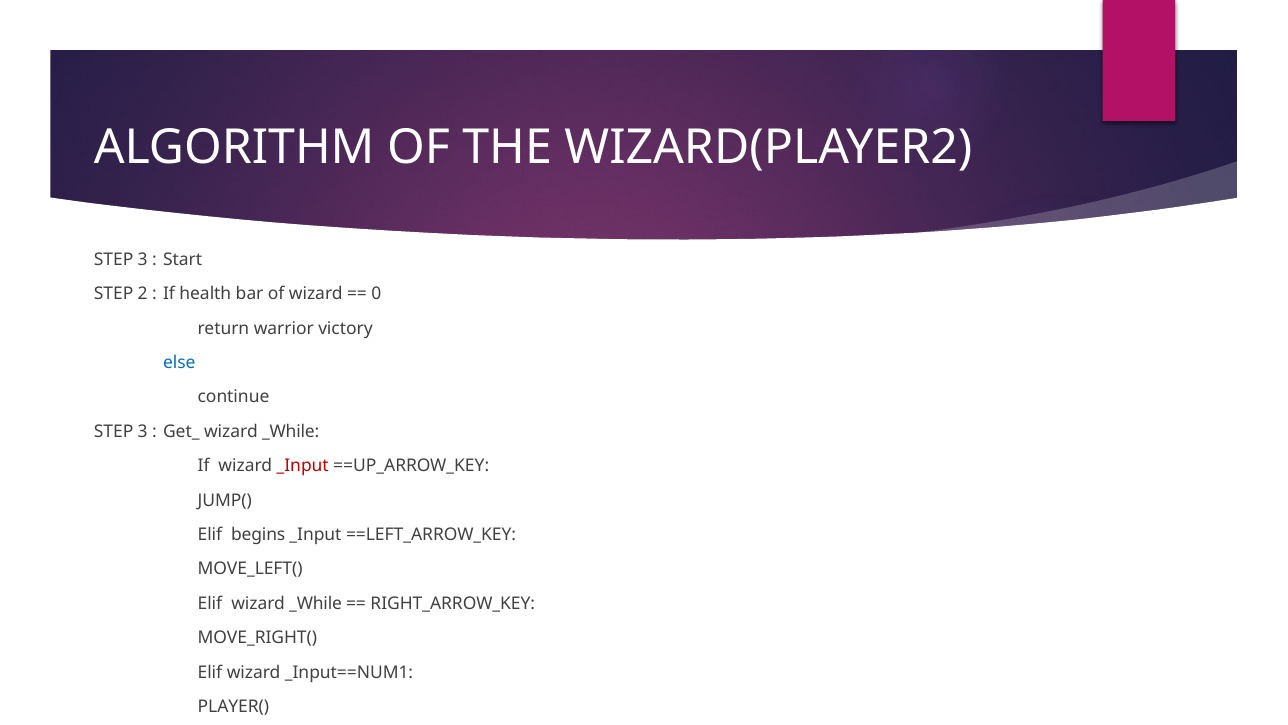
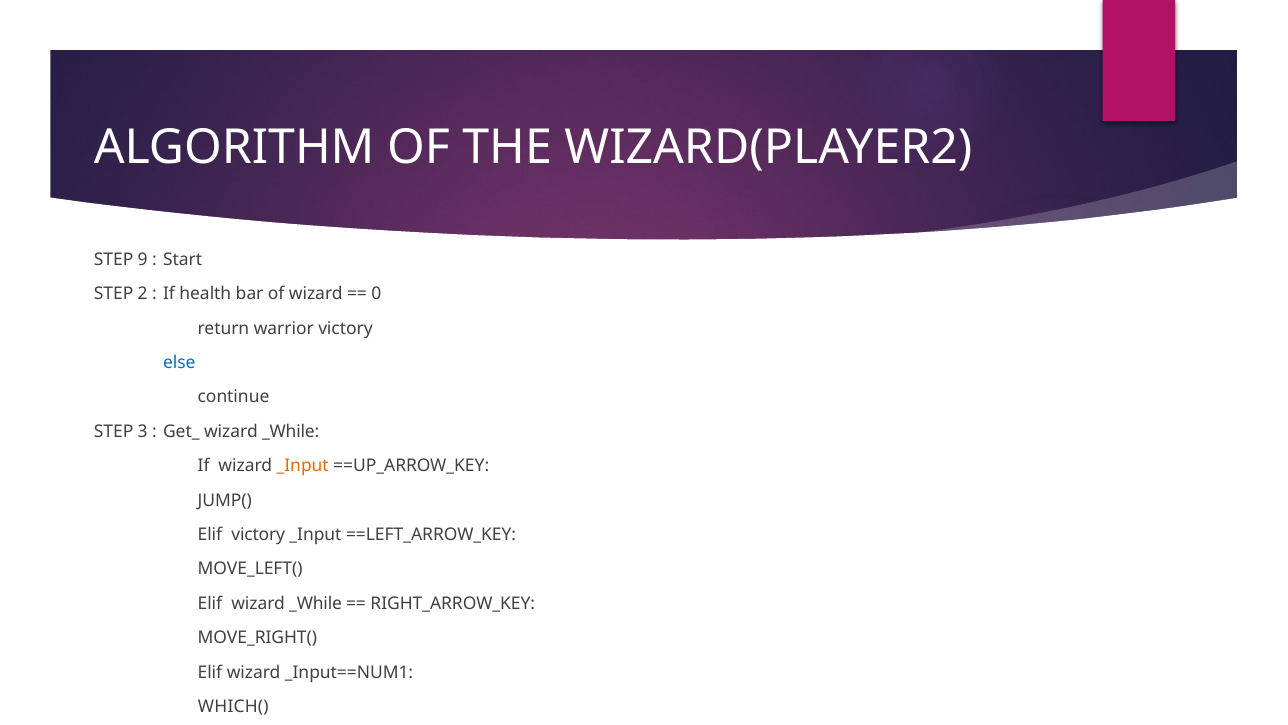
3: 3 -> 9 (143, 259)
_Input colour: red -> orange (303, 466)
Elif begins: begins -> victory (258, 534)
PLAYER(: PLAYER( -> WHICH( (233, 706)
